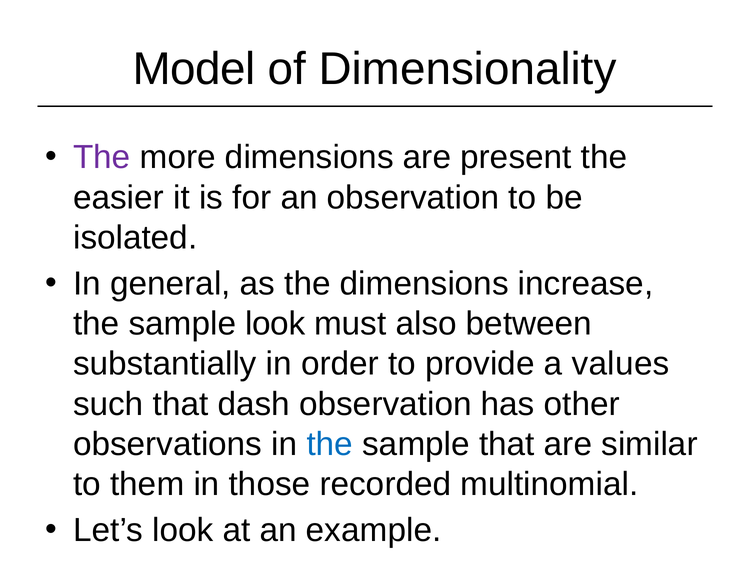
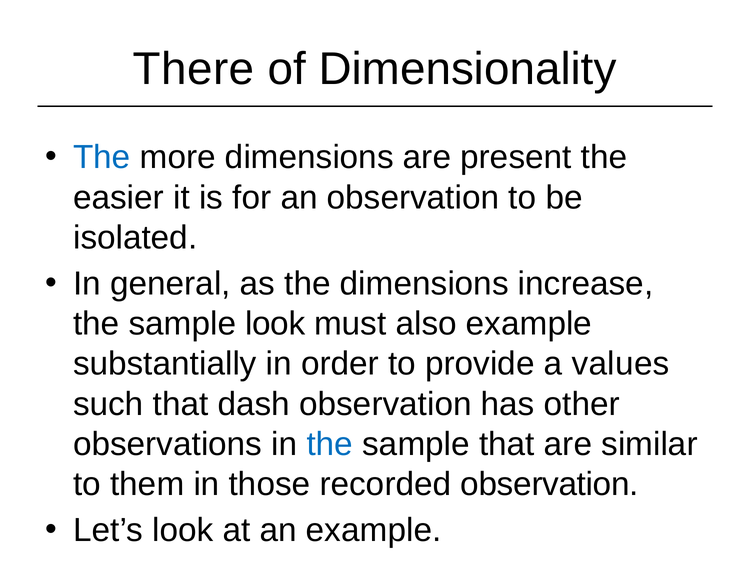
Model: Model -> There (194, 69)
The colour: purple -> blue (102, 157)
also between: between -> example (529, 324)
recorded multinomial: multinomial -> observation (550, 484)
